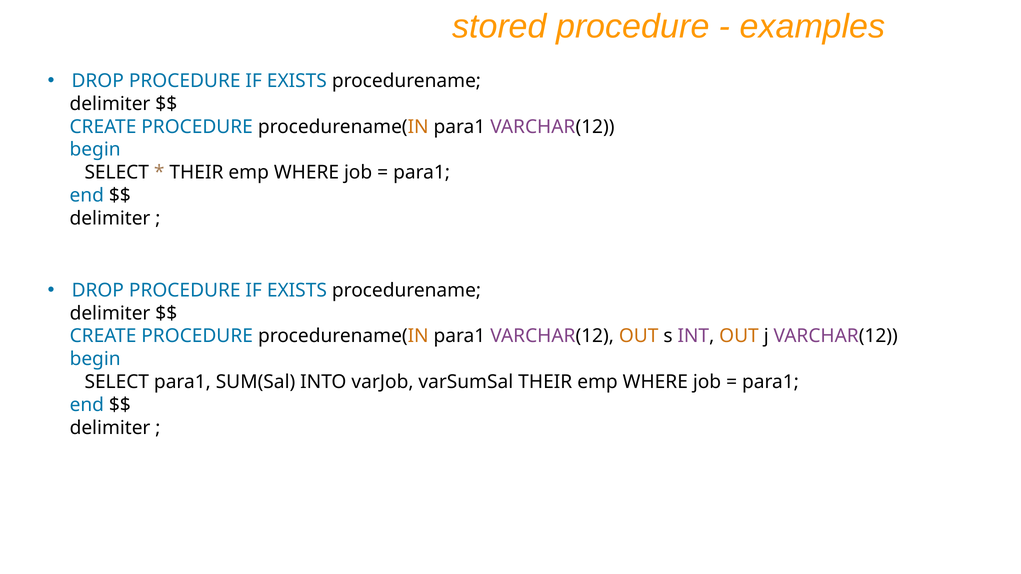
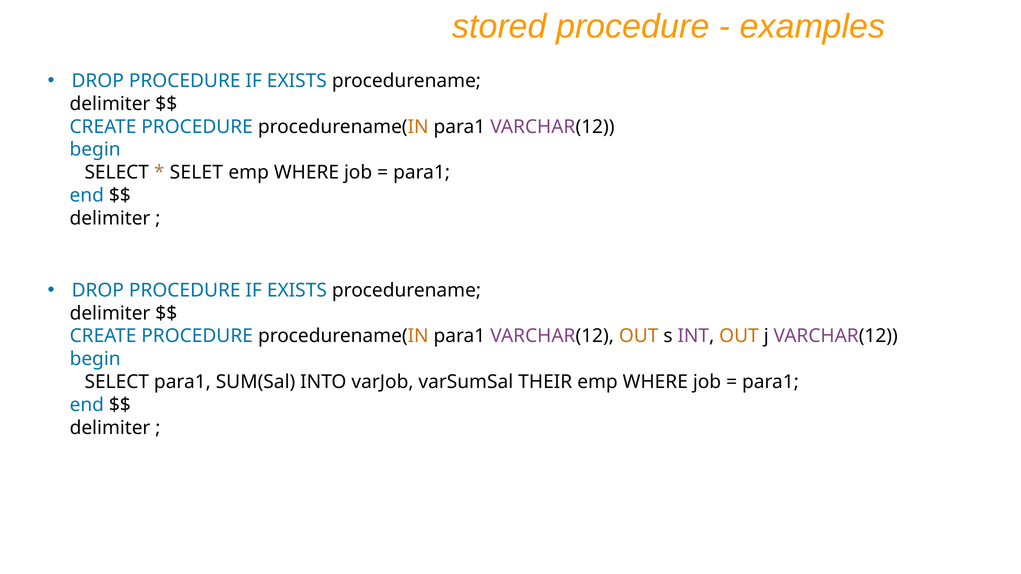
THEIR: THEIR -> SELET (196, 173)
